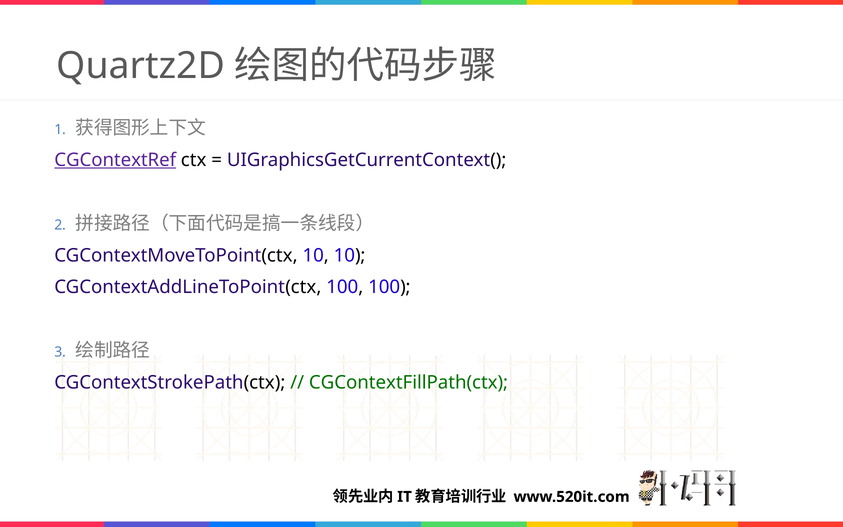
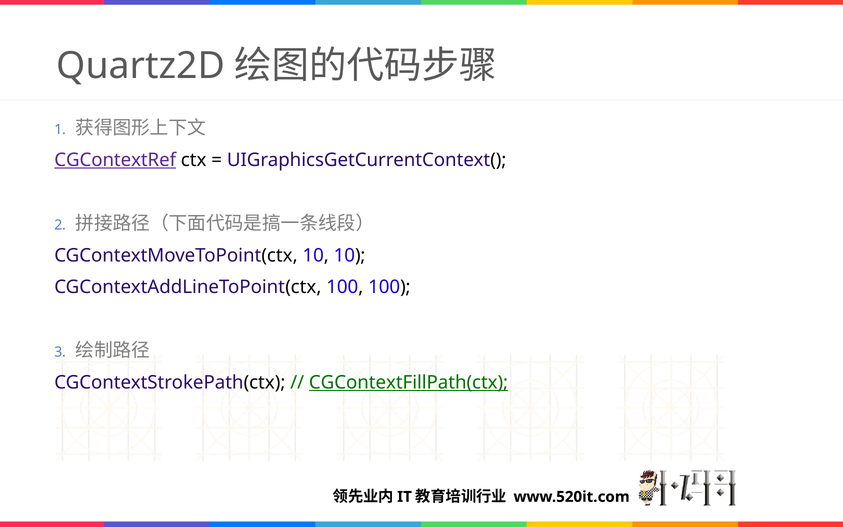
CGContextFillPath(ctx underline: none -> present (409, 382)
